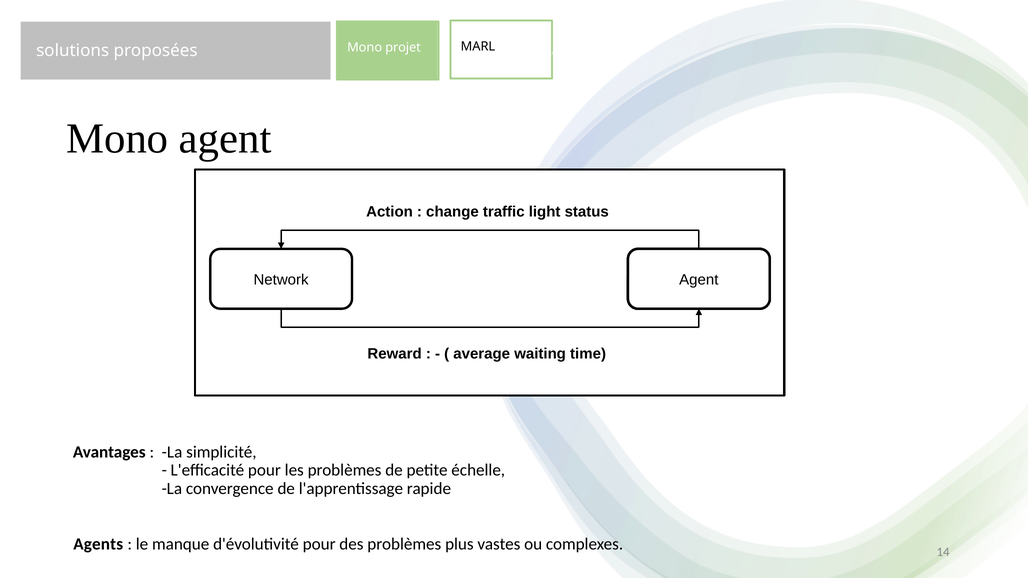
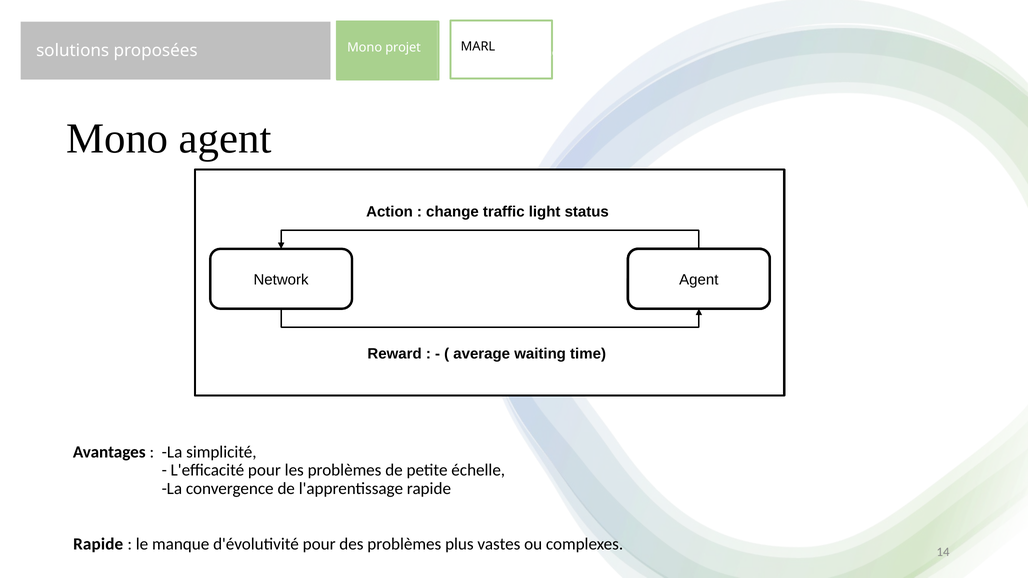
Agents: Agents -> Rapide (98, 544)
